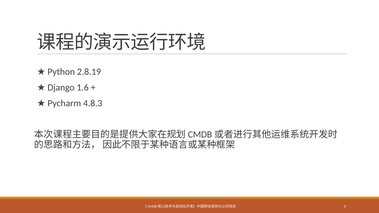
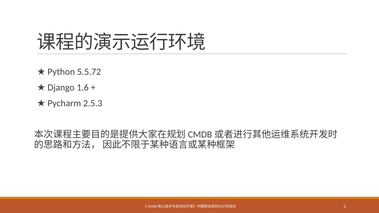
2.8.19: 2.8.19 -> 5.5.72 (89, 72)
4.8.3: 4.8.3 -> 2.5.3 (93, 103)
